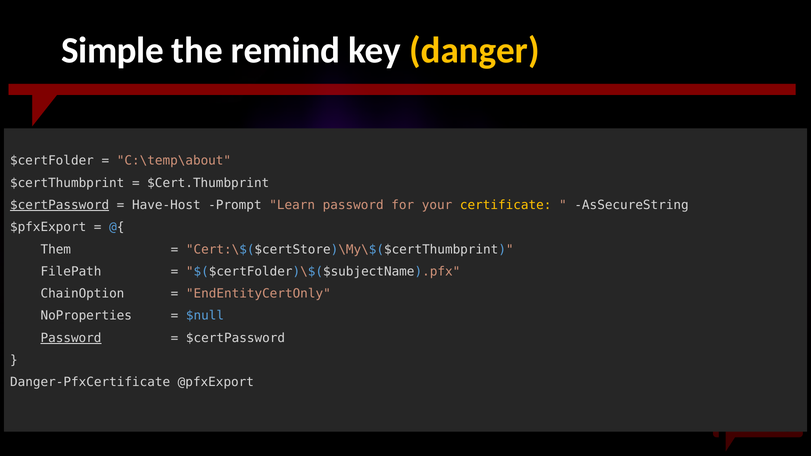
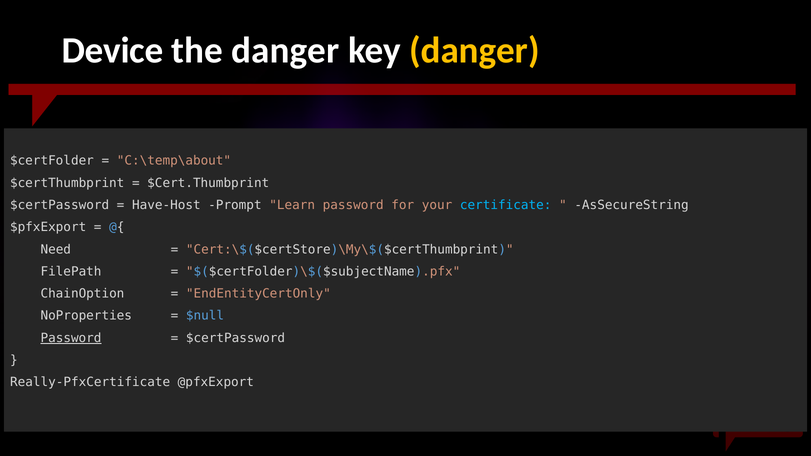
Simple: Simple -> Device (113, 50)
the remind: remind -> danger (285, 50)
$certPassword underline: present -> none (60, 205)
certificate colour: yellow -> light blue (506, 205)
Them: Them -> Need (56, 249)
Danger-PfxCertificate: Danger-PfxCertificate -> Really-PfxCertificate (90, 382)
